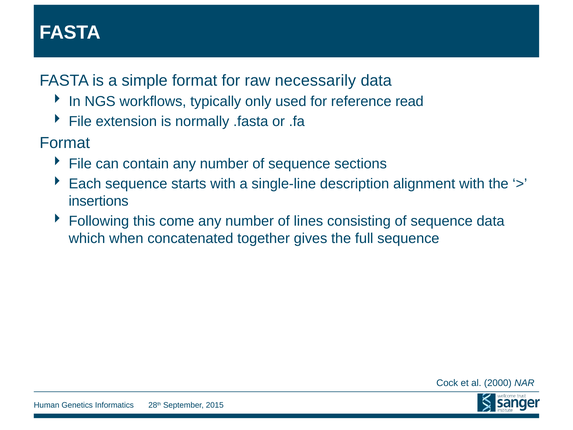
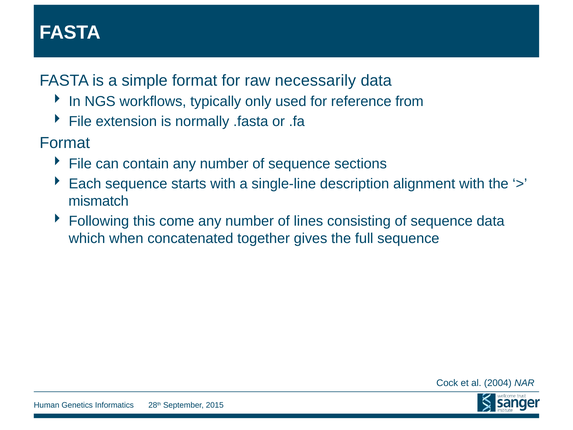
read: read -> from (409, 101)
insertions: insertions -> mismatch (99, 201)
2000: 2000 -> 2004 (498, 383)
